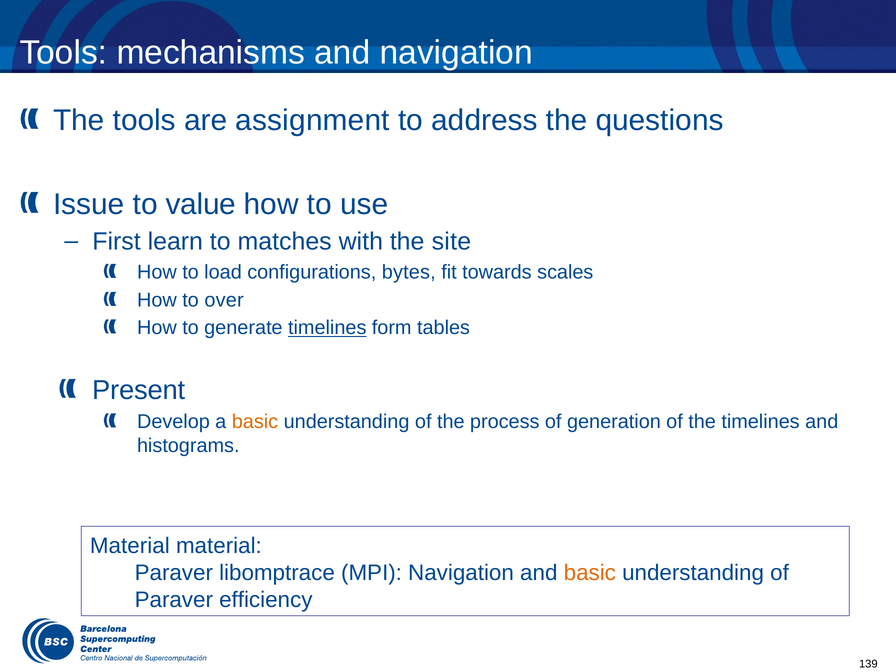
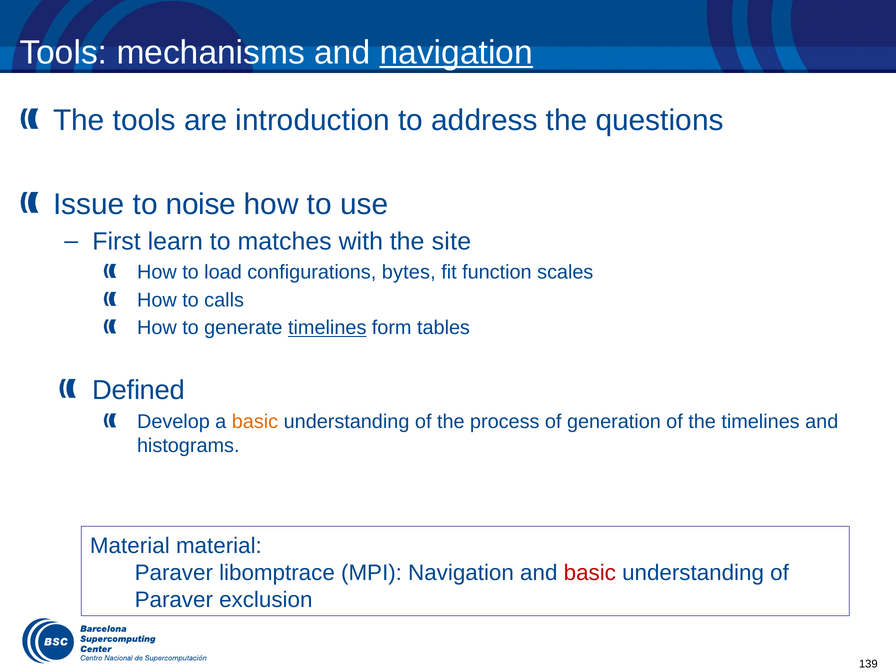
navigation underline: none -> present (456, 53)
assignment: assignment -> introduction (313, 121)
value: value -> noise (201, 204)
towards: towards -> function (497, 272)
over: over -> calls (224, 300)
Present: Present -> Defined (139, 390)
basic colour: orange -> red (590, 573)
efficiency: efficiency -> exclusion (266, 600)
